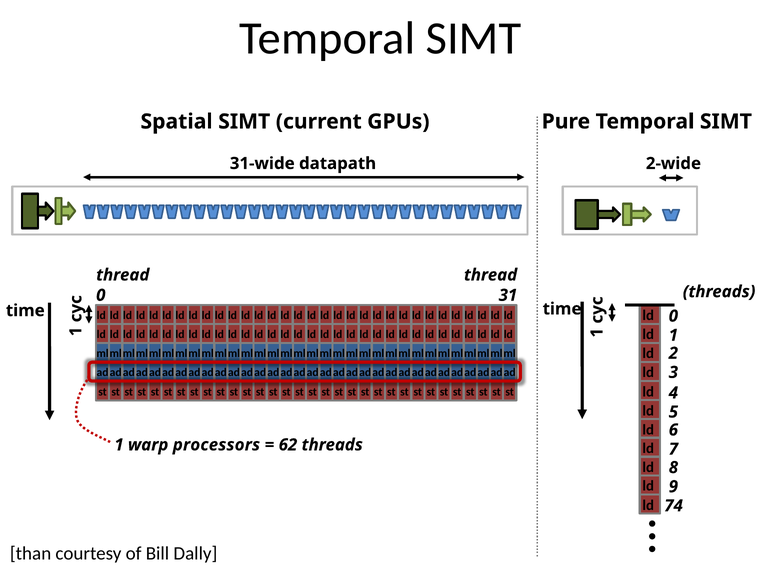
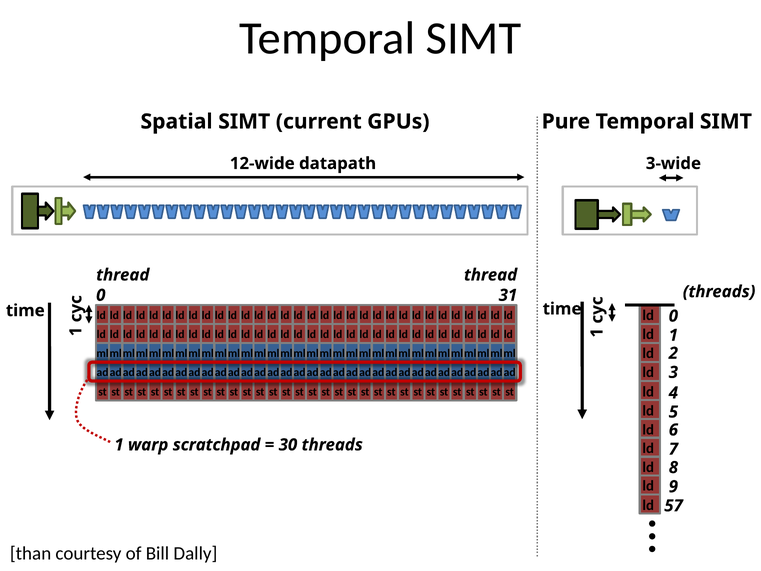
31-wide: 31-wide -> 12-wide (262, 163)
2-wide: 2-wide -> 3-wide (673, 163)
processors: processors -> scratchpad (217, 445)
62: 62 -> 30 (288, 445)
74: 74 -> 57 (674, 506)
